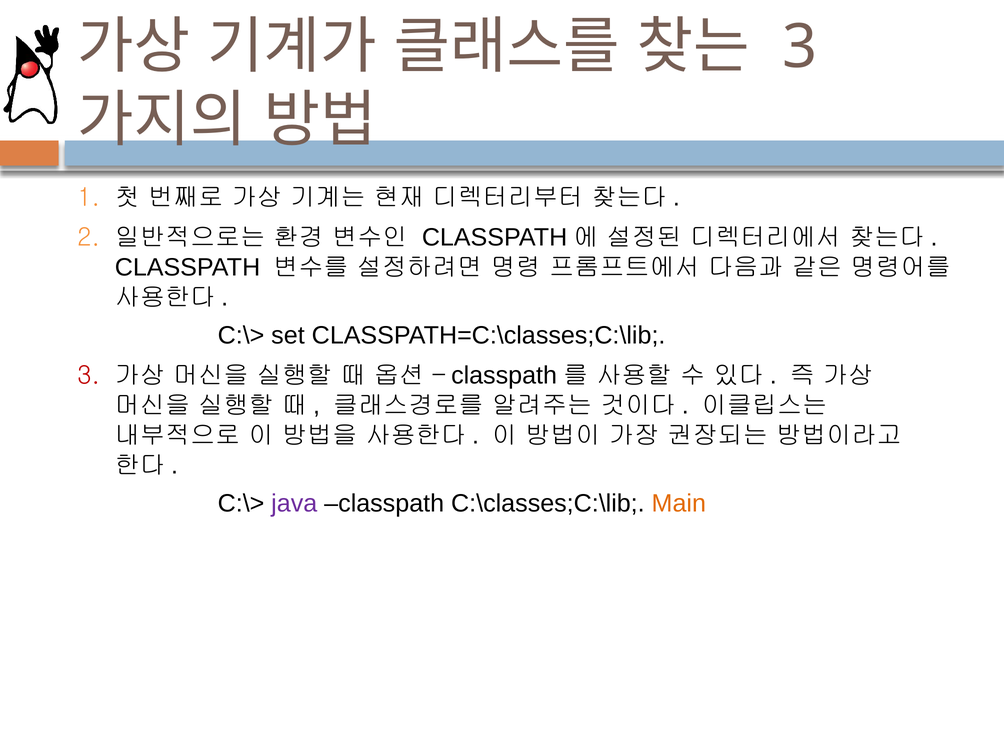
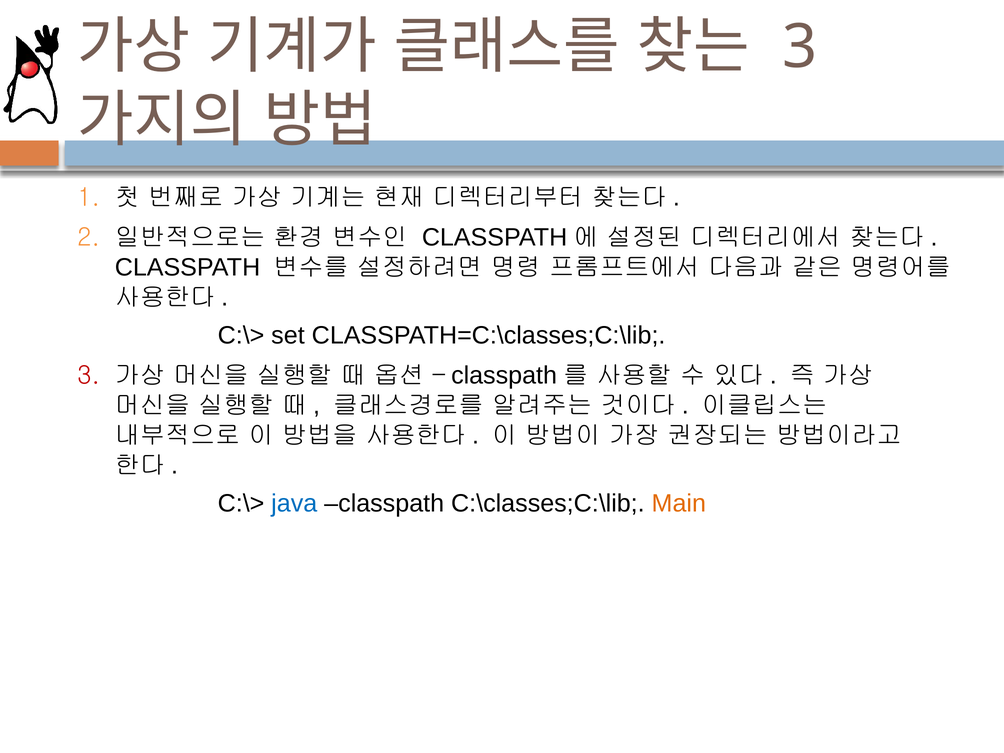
java colour: purple -> blue (294, 503)
